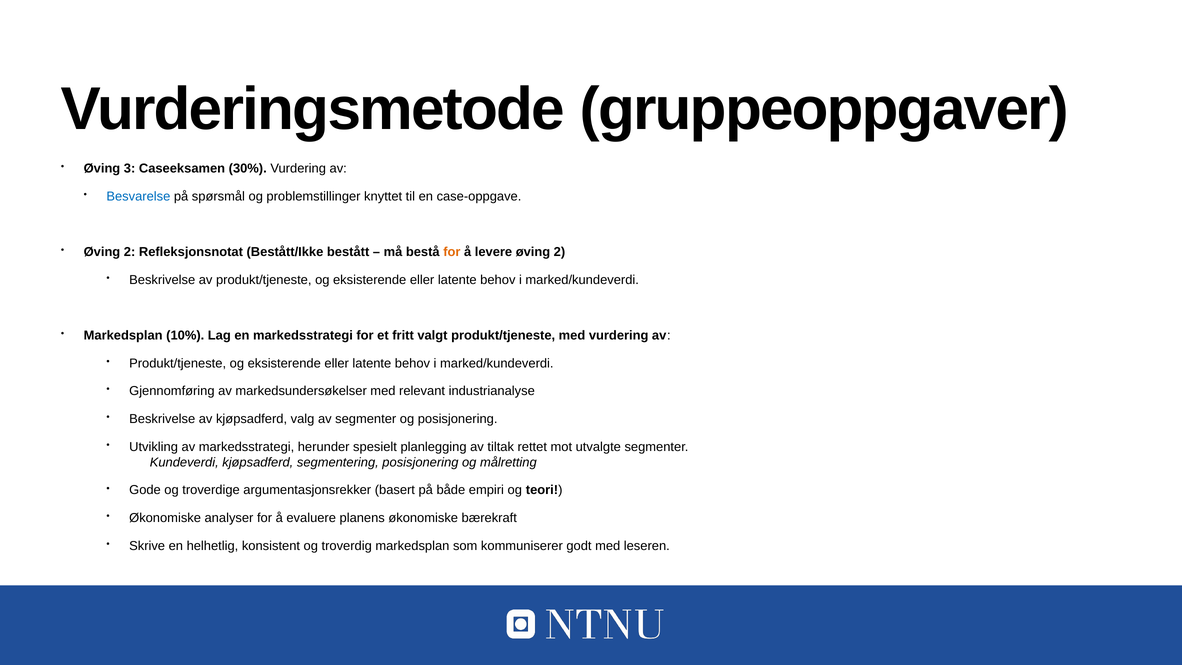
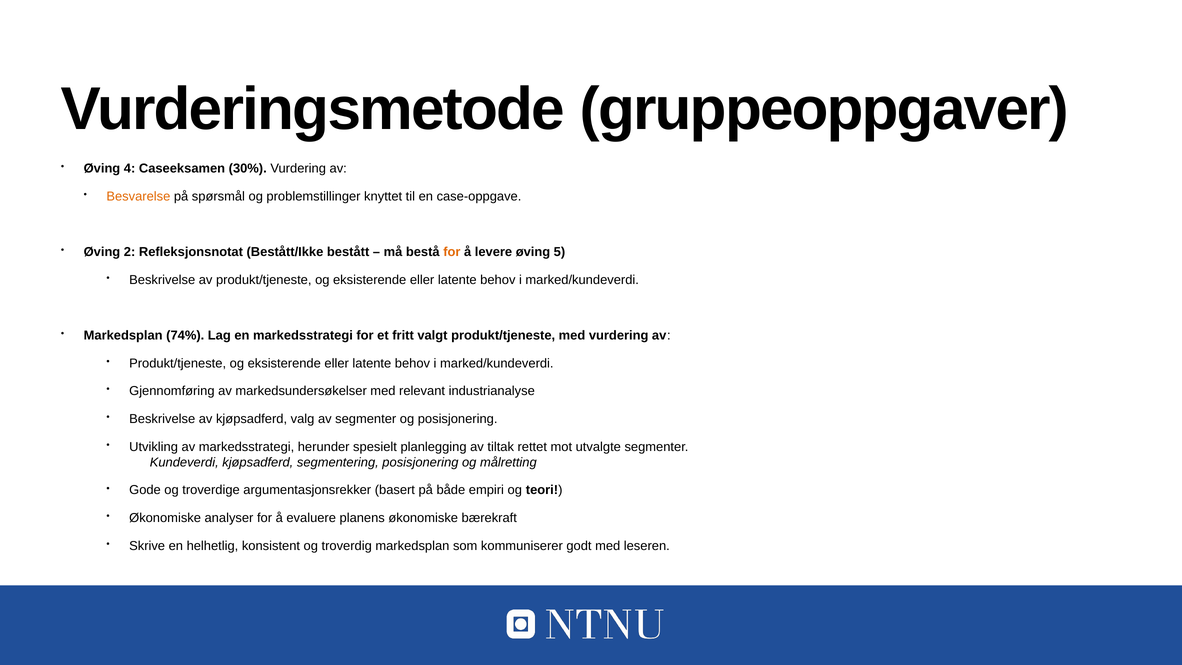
3: 3 -> 4 (130, 168)
Besvarelse colour: blue -> orange (138, 196)
levere øving 2: 2 -> 5 (559, 252)
10%: 10% -> 74% (185, 335)
